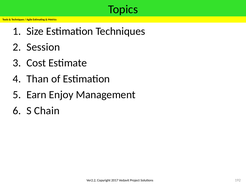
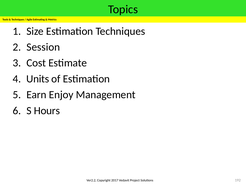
Than: Than -> Units (38, 79)
Chain: Chain -> Hours (47, 110)
